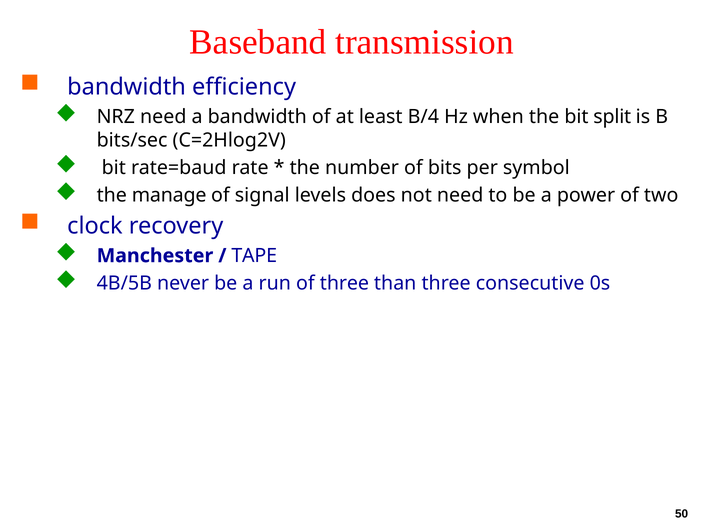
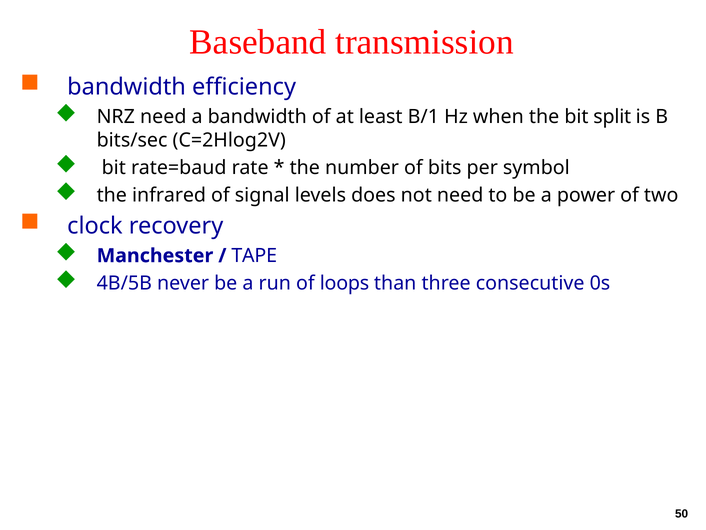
B/4: B/4 -> B/1 (423, 117)
manage: manage -> infrared (169, 195)
of three: three -> loops (345, 283)
